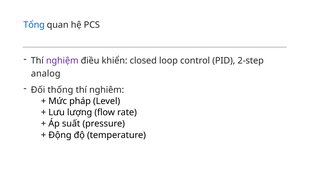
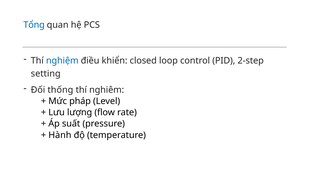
nghiệm colour: purple -> blue (62, 61)
analog: analog -> setting (46, 74)
Động: Động -> Hành (60, 135)
